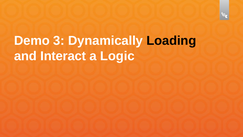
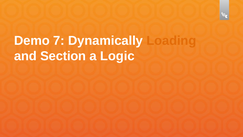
3: 3 -> 7 (59, 41)
Loading colour: black -> orange (171, 41)
Interact: Interact -> Section (63, 56)
